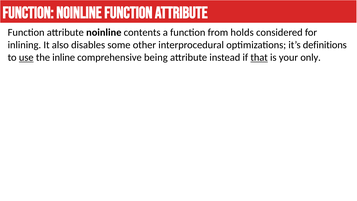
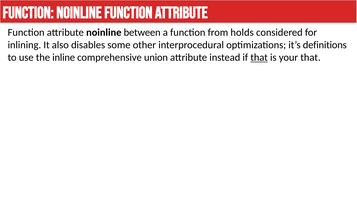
contents: contents -> between (142, 32)
use underline: present -> none (26, 57)
being: being -> union (156, 57)
your only: only -> that (311, 57)
